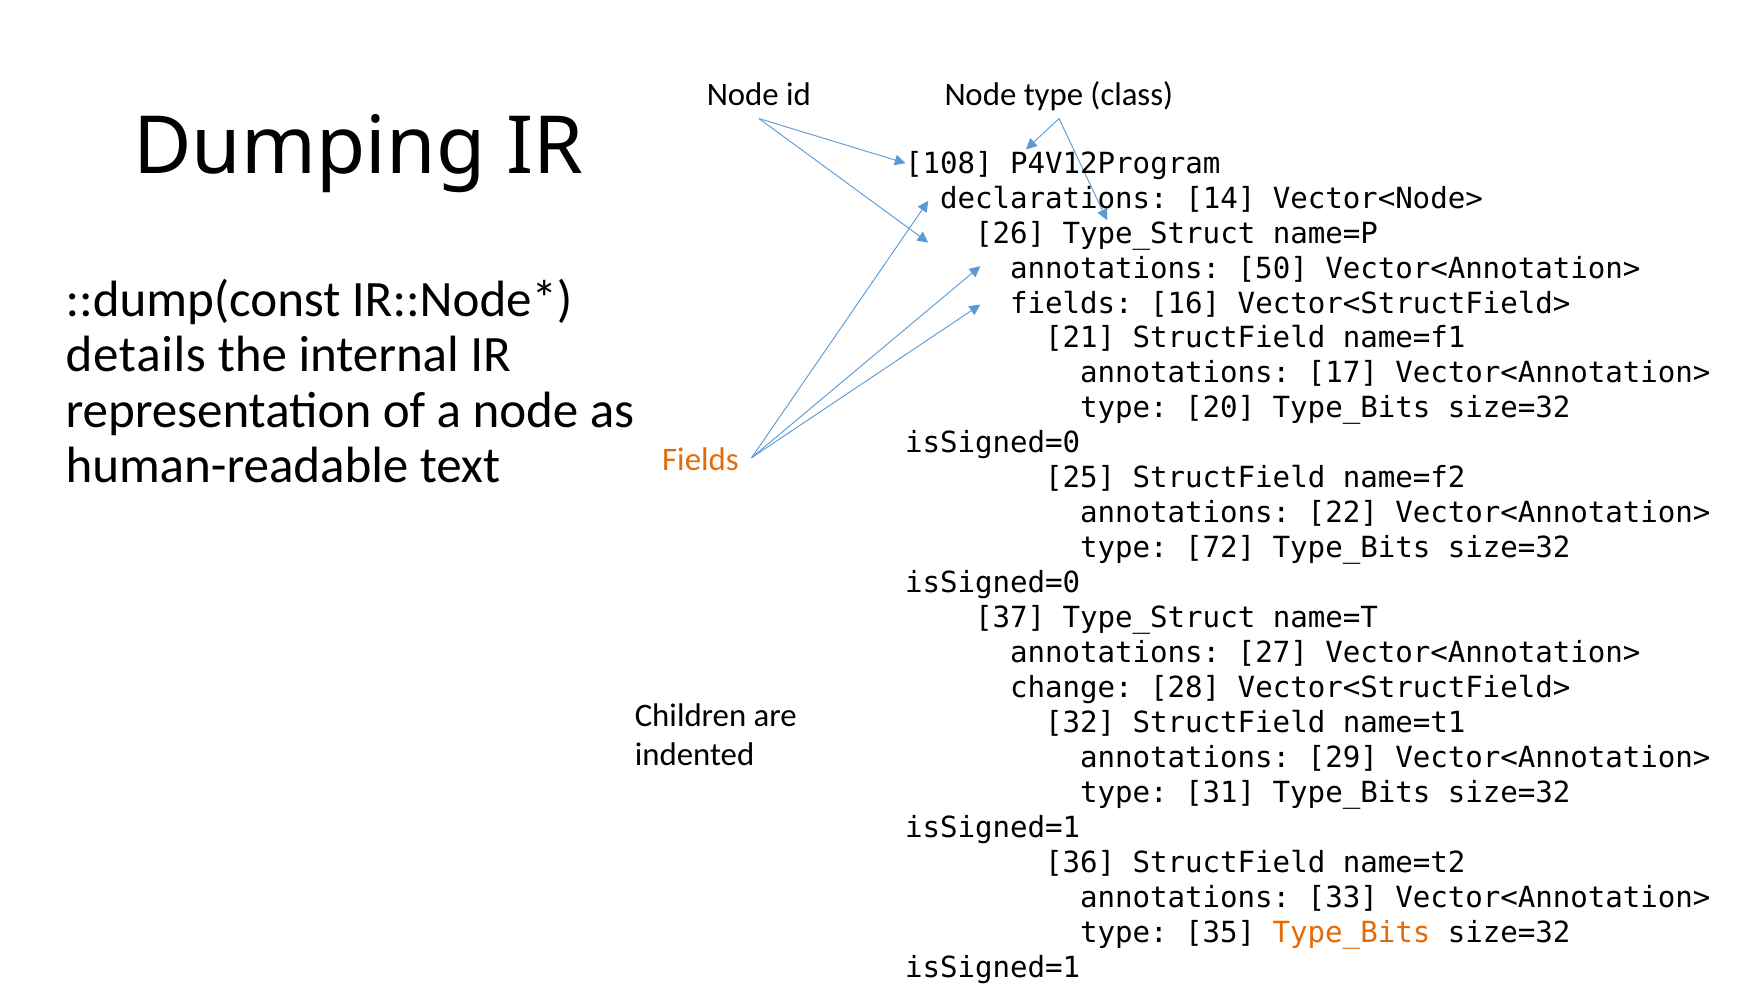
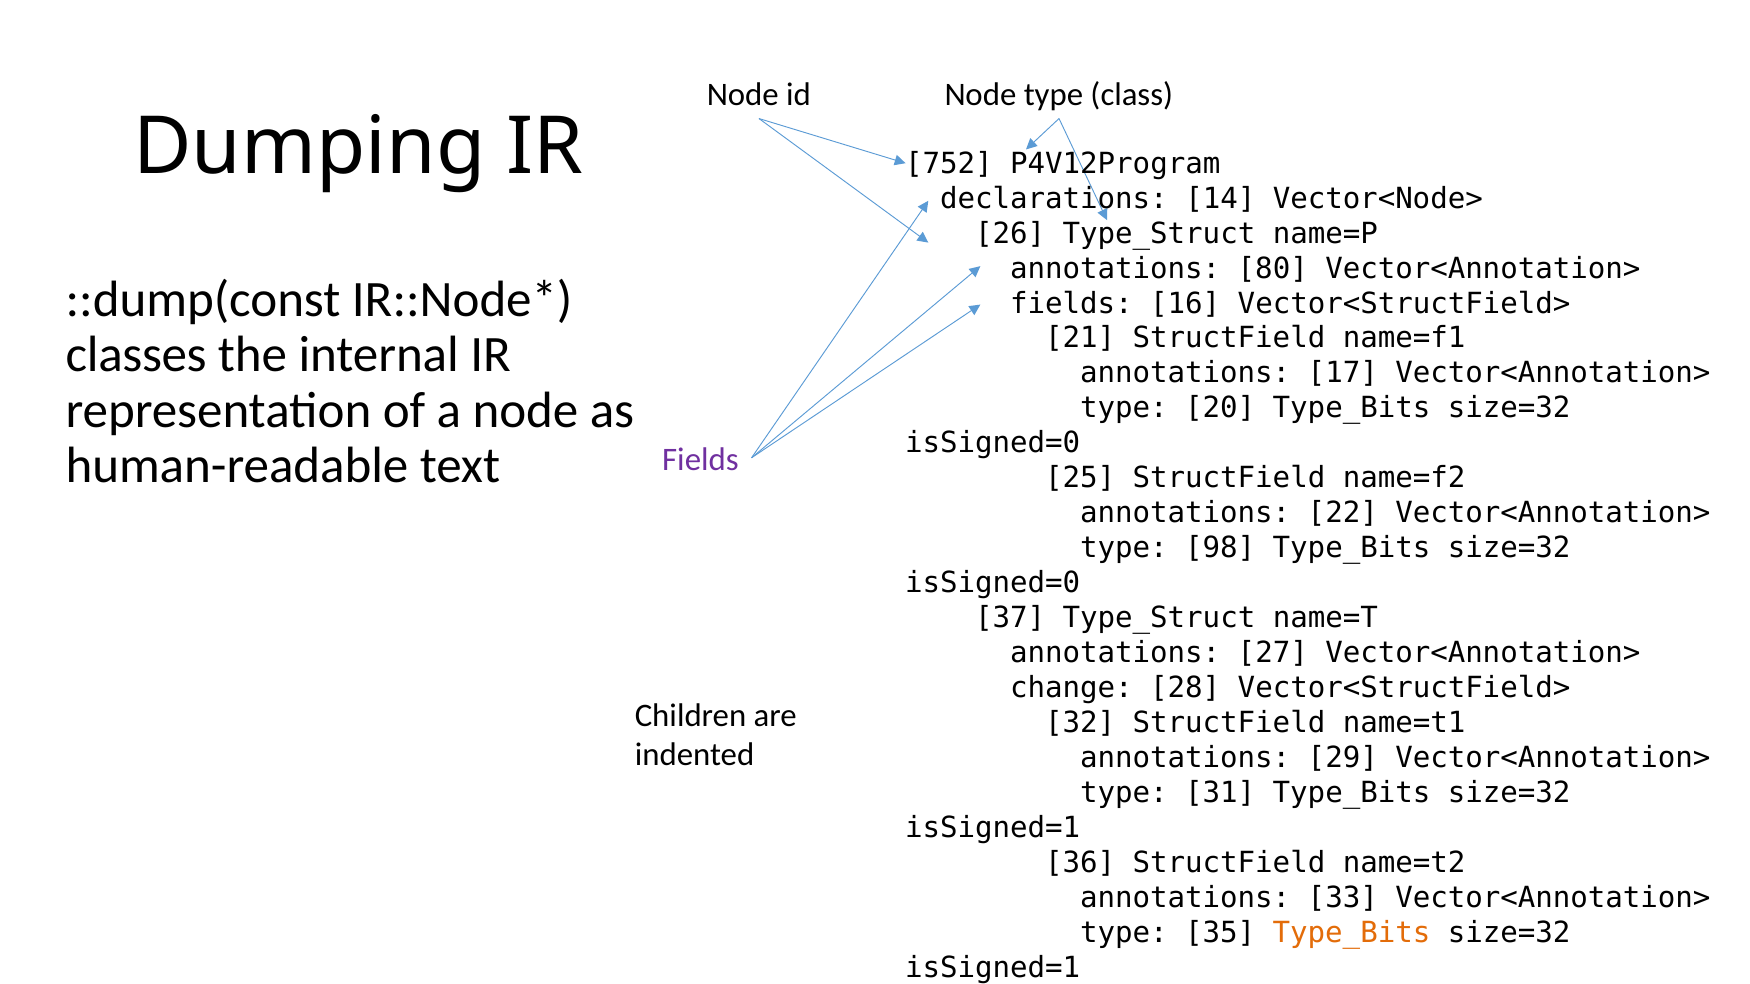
108: 108 -> 752 (949, 164)
50: 50 -> 80 (1273, 269)
details: details -> classes (136, 355)
Fields colour: orange -> purple (700, 460)
72: 72 -> 98 (1220, 548)
